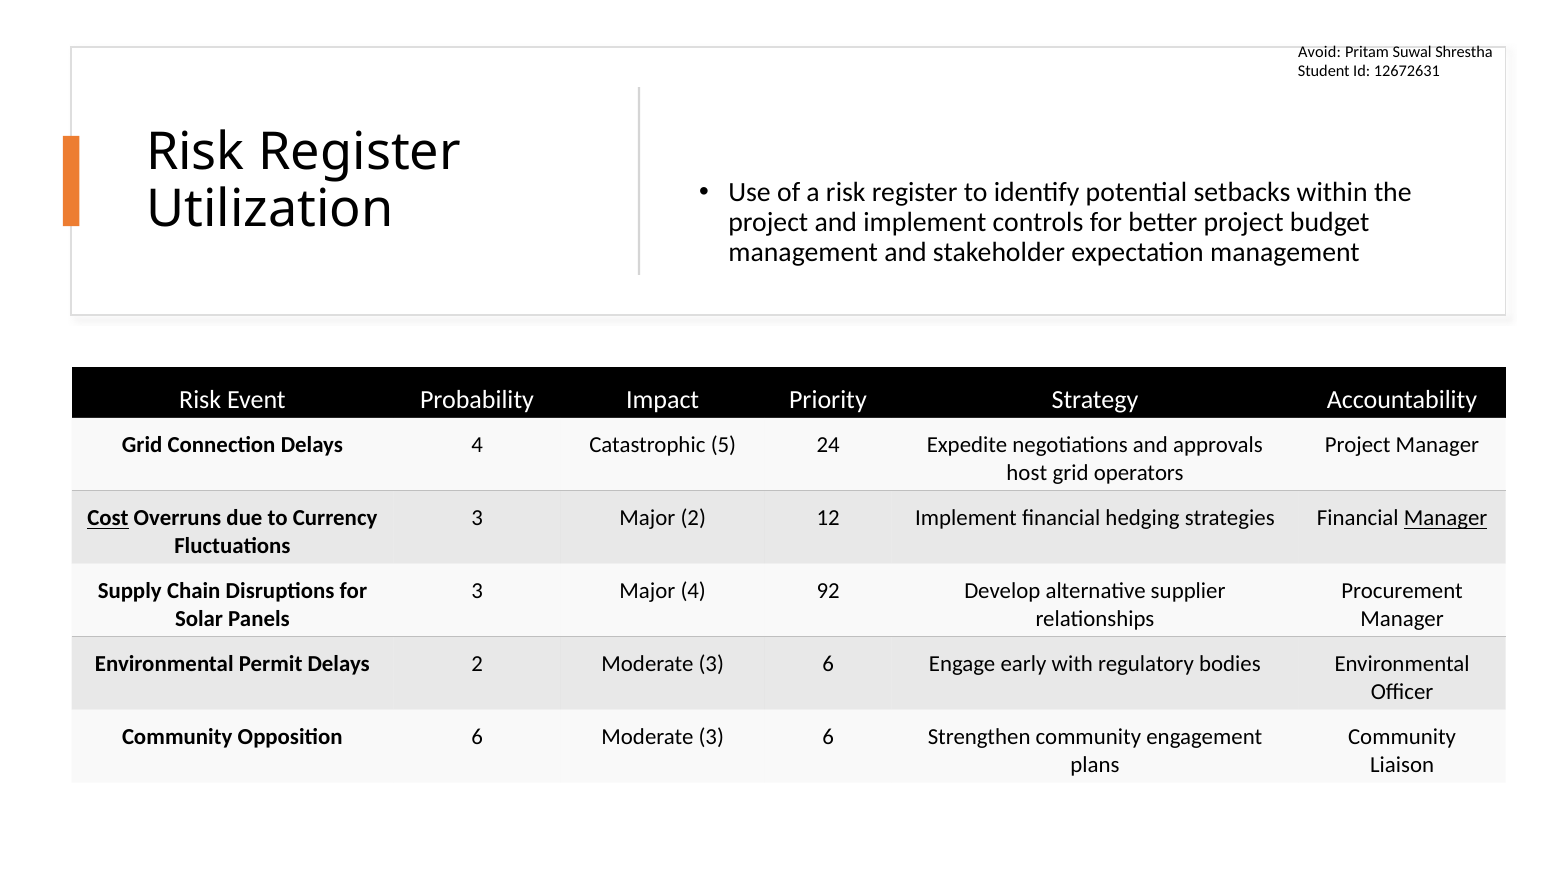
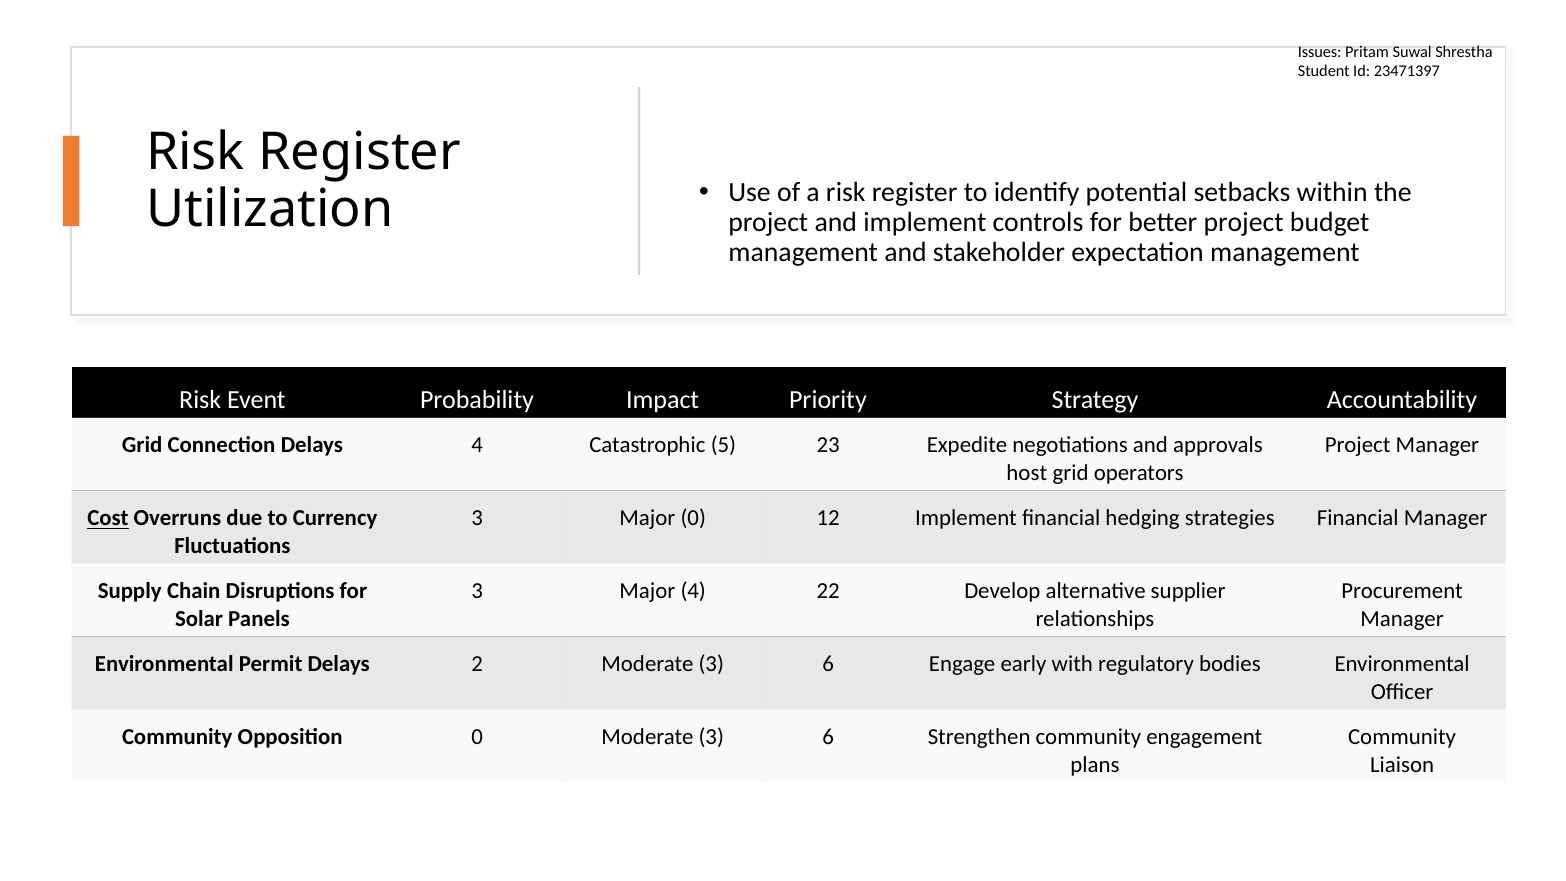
Avoid: Avoid -> Issues (1320, 52)
12672631: 12672631 -> 23471397 (1407, 72)
24: 24 -> 23 (828, 445)
Major 2: 2 -> 0 (693, 518)
Manager underline: present -> none (1446, 518)
92: 92 -> 22 (828, 591)
Opposition 6: 6 -> 0 (477, 737)
